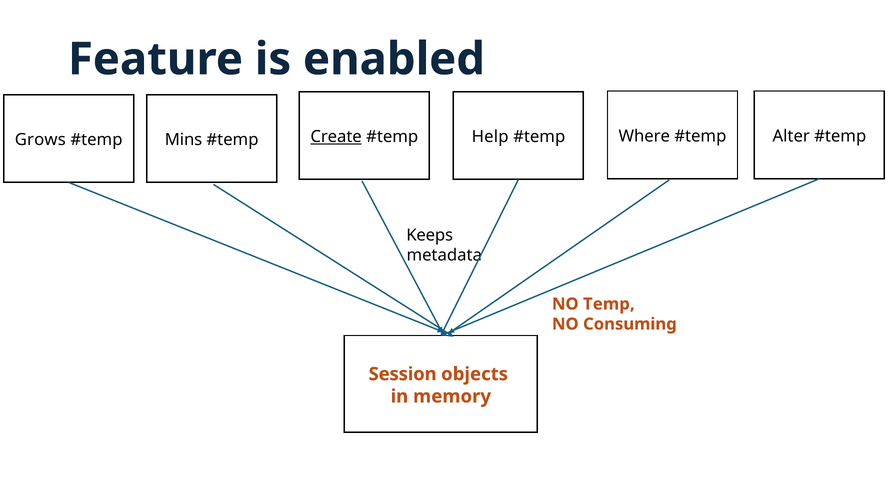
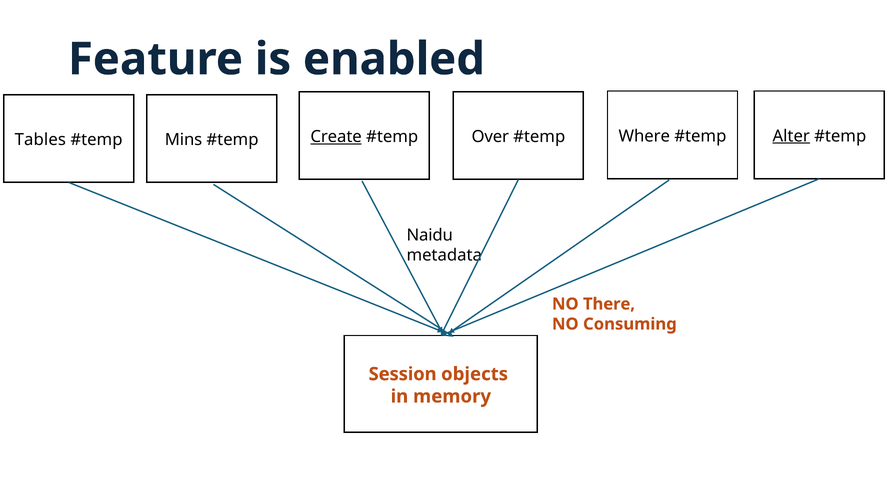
Alter underline: none -> present (791, 136)
Grows: Grows -> Tables (40, 140)
Help: Help -> Over (490, 137)
Keeps: Keeps -> Naidu (430, 235)
Temp: Temp -> There (609, 304)
